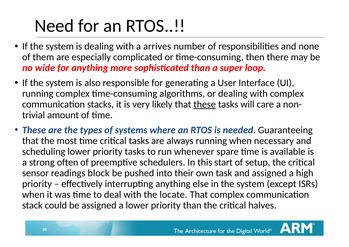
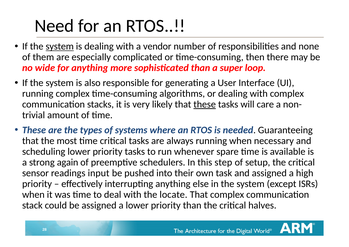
system underline: none -> present (60, 46)
arrives: arrives -> vendor (157, 46)
often: often -> again (68, 162)
start: start -> step (223, 162)
block: block -> input (99, 173)
